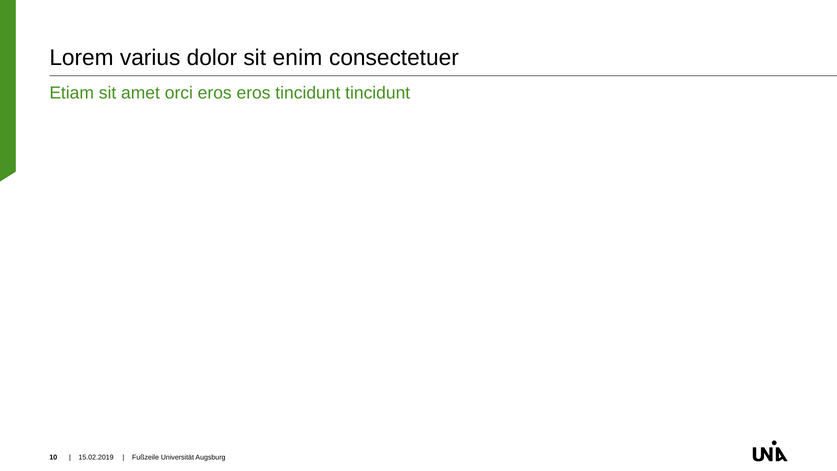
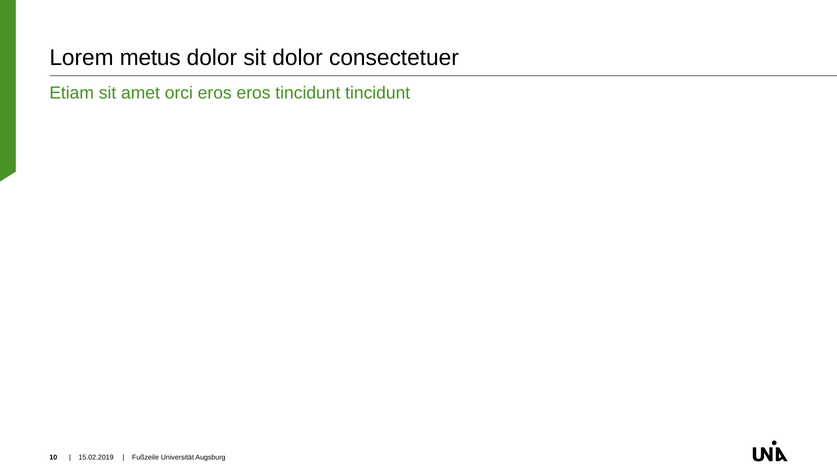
varius: varius -> metus (150, 57)
sit enim: enim -> dolor (298, 57)
